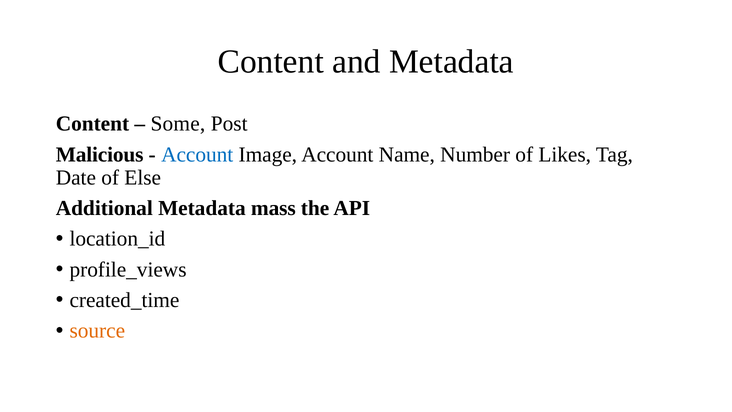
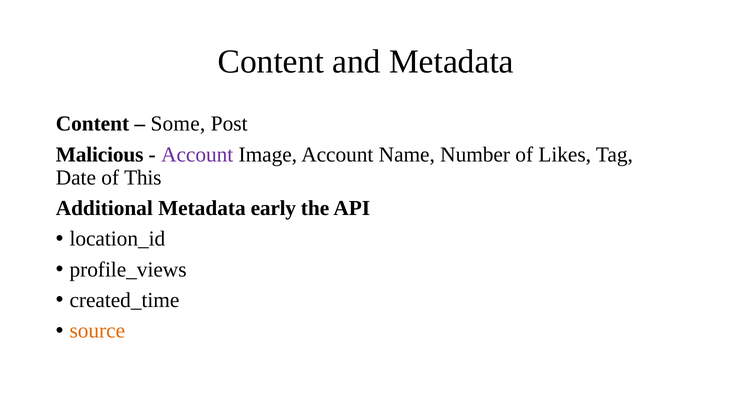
Account colour: blue -> purple (197, 154)
Else: Else -> This (143, 177)
mass: mass -> early (273, 208)
